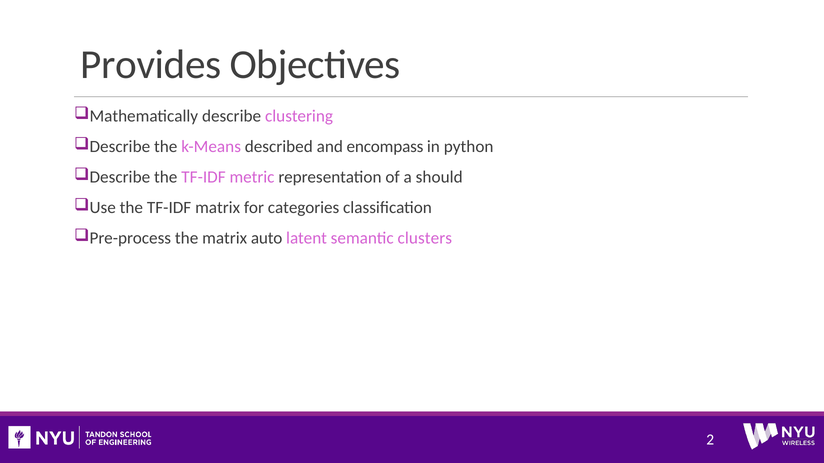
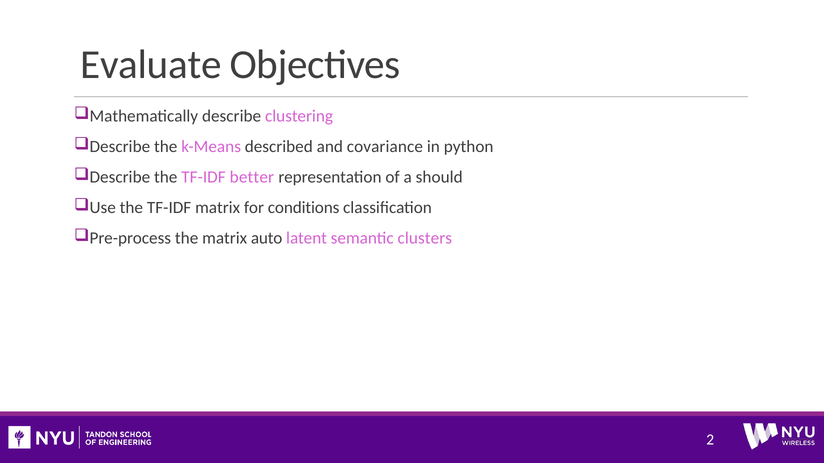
Provides: Provides -> Evaluate (151, 65)
encompass: encompass -> covariance (385, 147)
metric: metric -> better (252, 177)
categories: categories -> conditions (304, 208)
